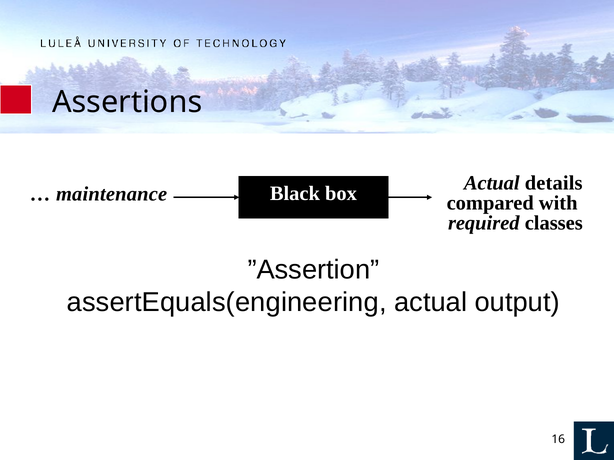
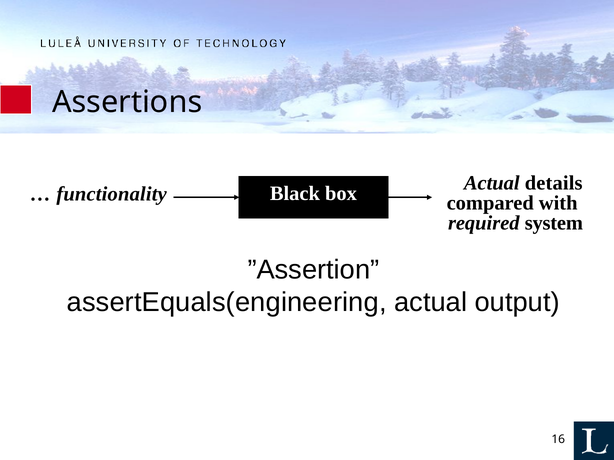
maintenance: maintenance -> functionality (112, 194)
classes: classes -> system (554, 223)
